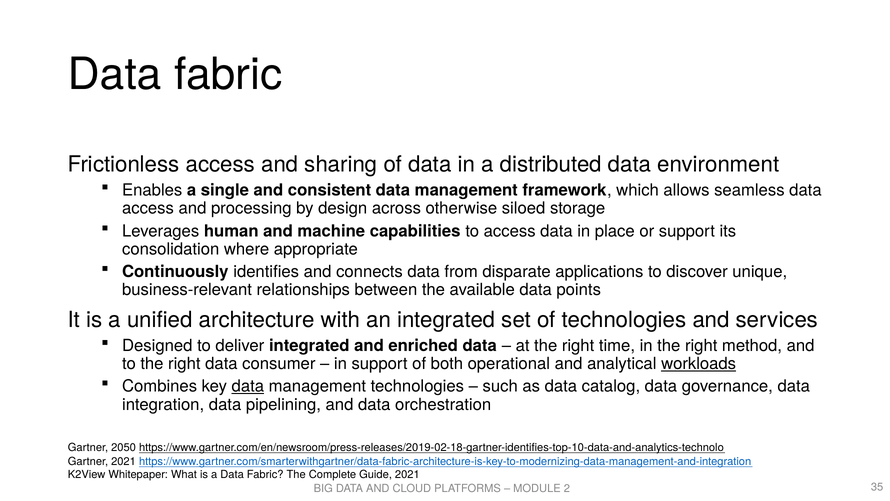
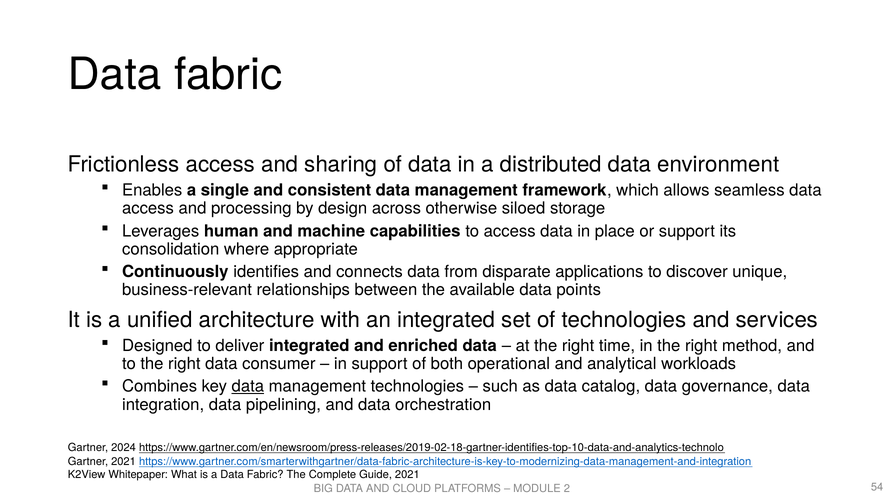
workloads underline: present -> none (699, 364)
2050: 2050 -> 2024 (124, 447)
35: 35 -> 54 (877, 487)
